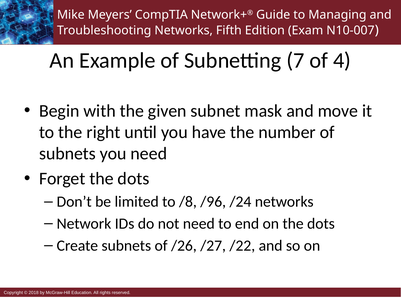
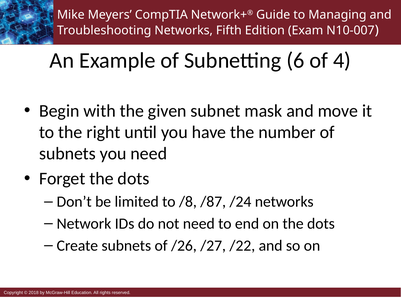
7: 7 -> 6 (295, 60)
/96: /96 -> /87 (213, 202)
